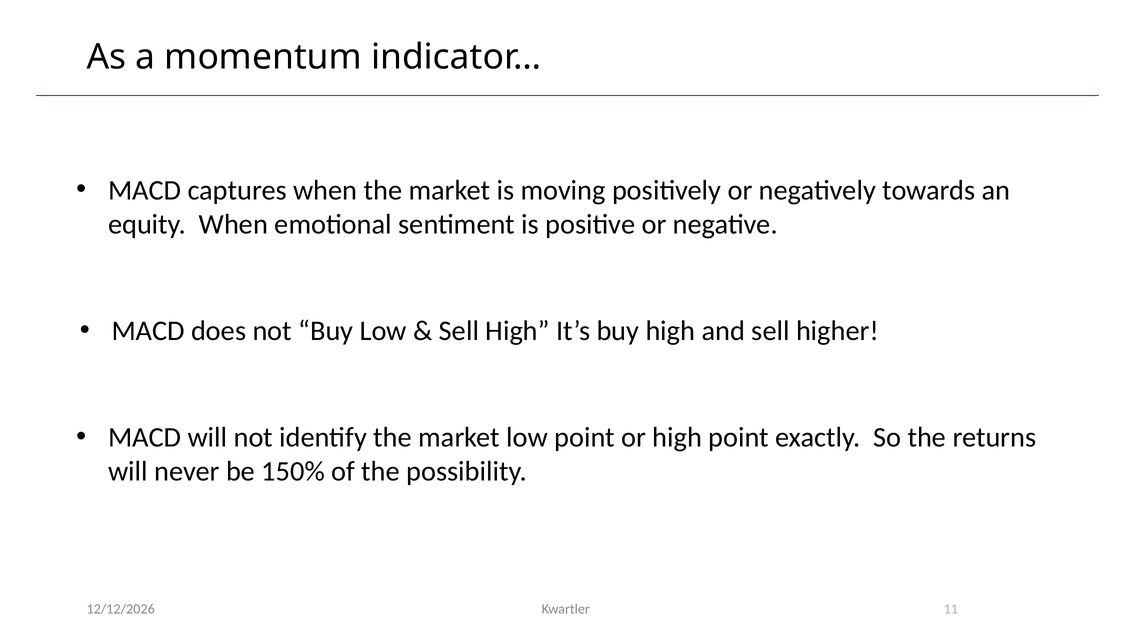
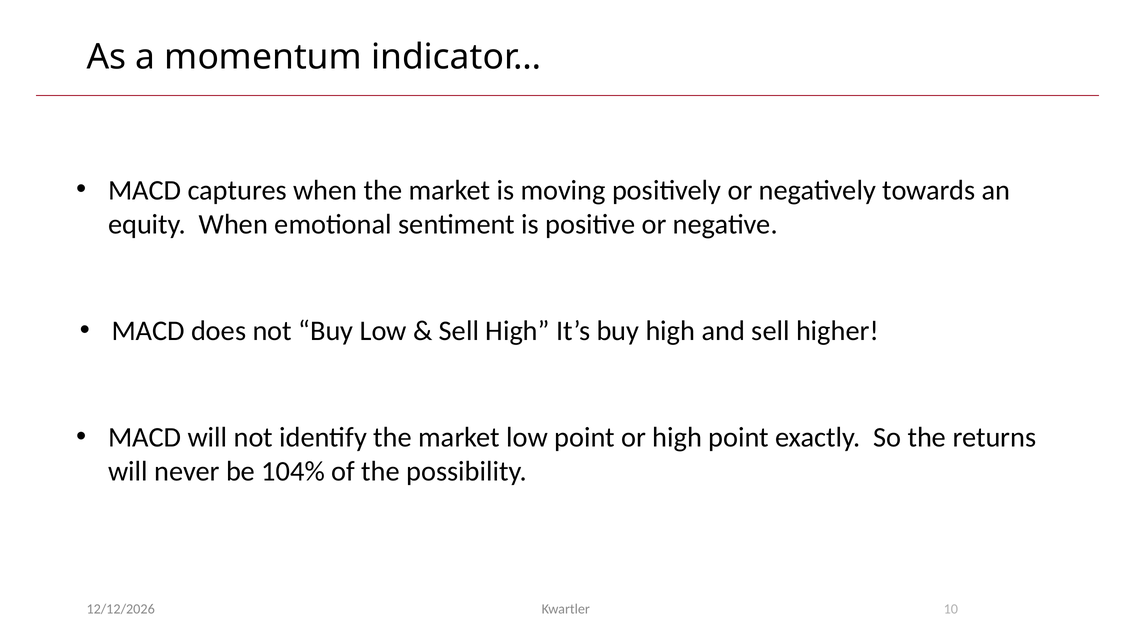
150%: 150% -> 104% (293, 472)
11: 11 -> 10 (951, 610)
